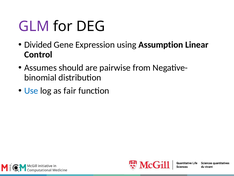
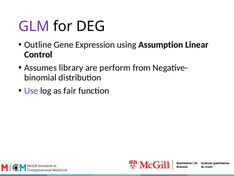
Divided: Divided -> Outline (38, 45)
should: should -> library (71, 68)
pairwise: pairwise -> perform (115, 68)
Use colour: blue -> purple (31, 90)
